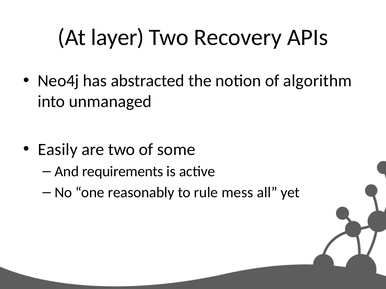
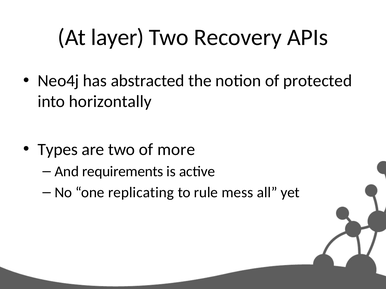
algorithm: algorithm -> protected (318, 81)
unmanaged: unmanaged -> horizontally (110, 102)
Easily: Easily -> Types (58, 150)
some: some -> more (176, 150)
reasonably: reasonably -> replicating (141, 193)
